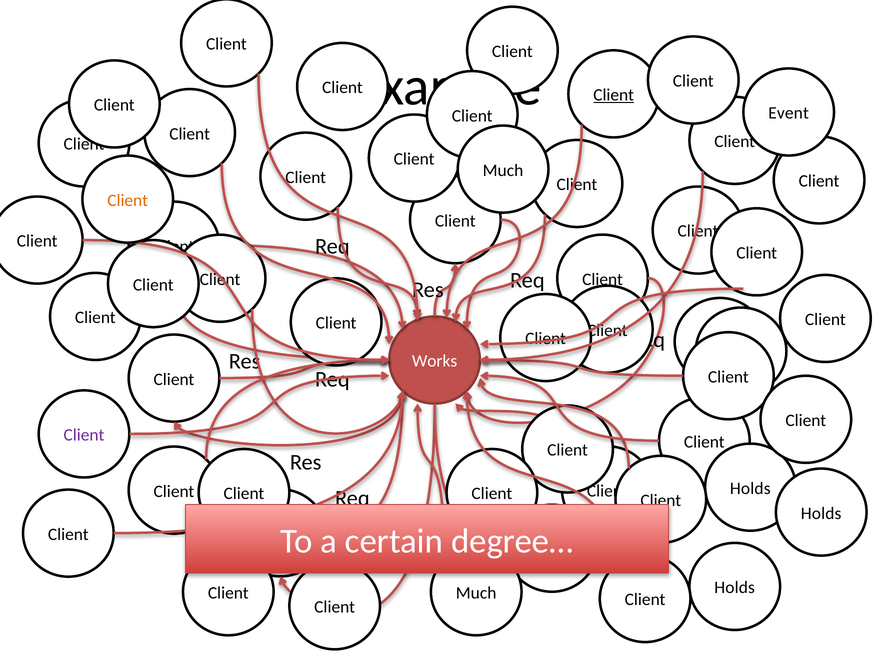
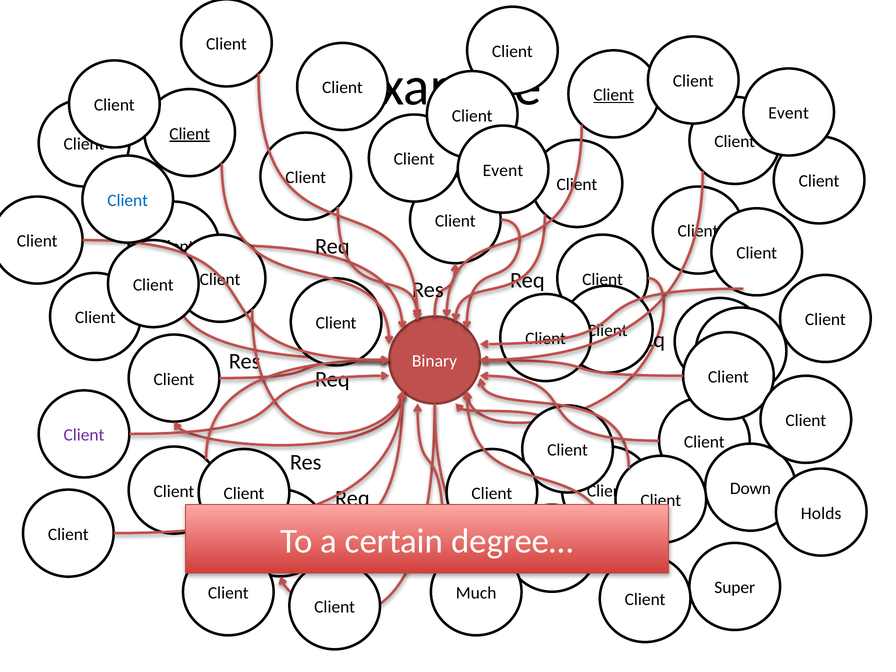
Client underline: none -> present (190, 134)
Much: Much -> Event (503, 170)
Client colour: orange -> blue (128, 200)
Works: Works -> Binary (434, 361)
Holds: Holds -> Down (750, 488)
Holds: Holds -> Super (735, 588)
